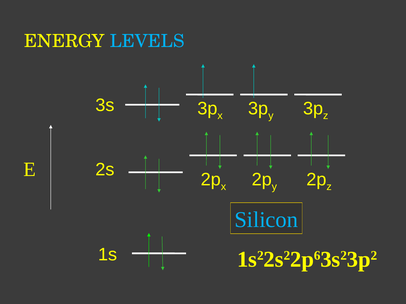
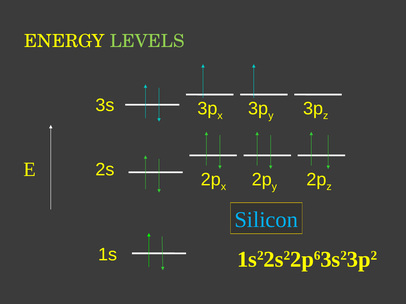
LEVELS colour: light blue -> light green (147, 41)
